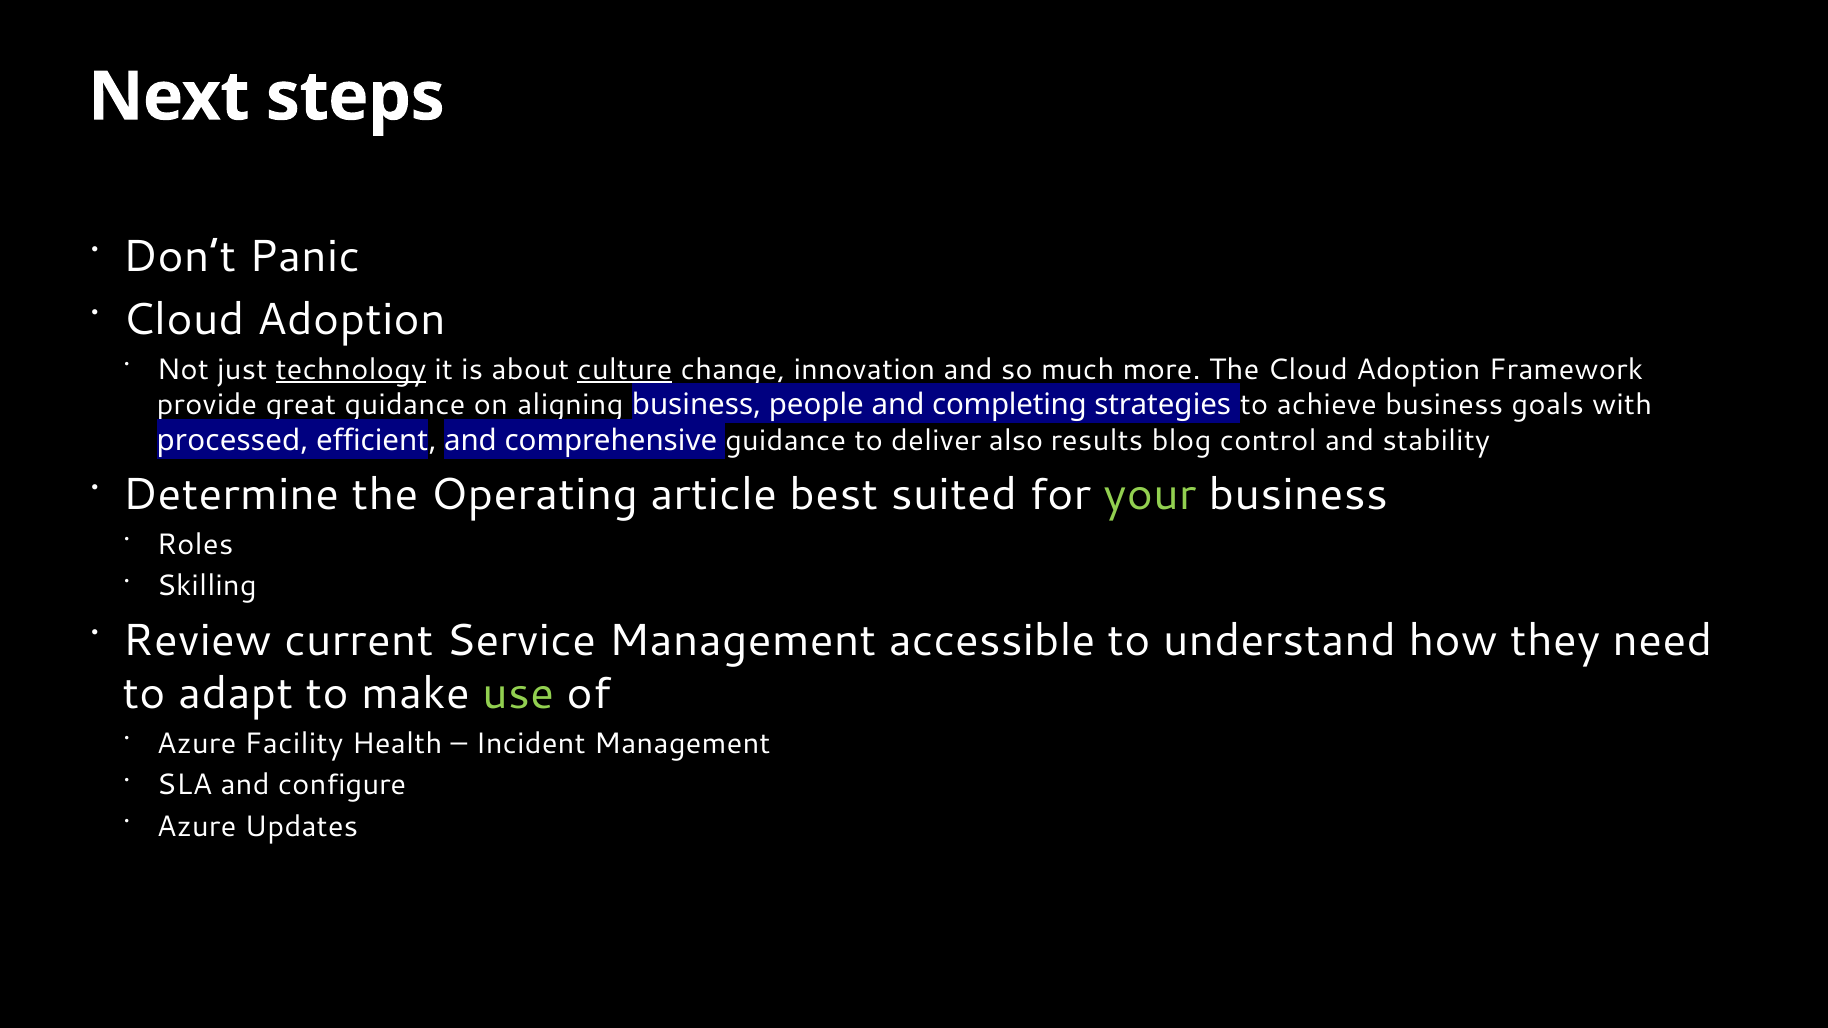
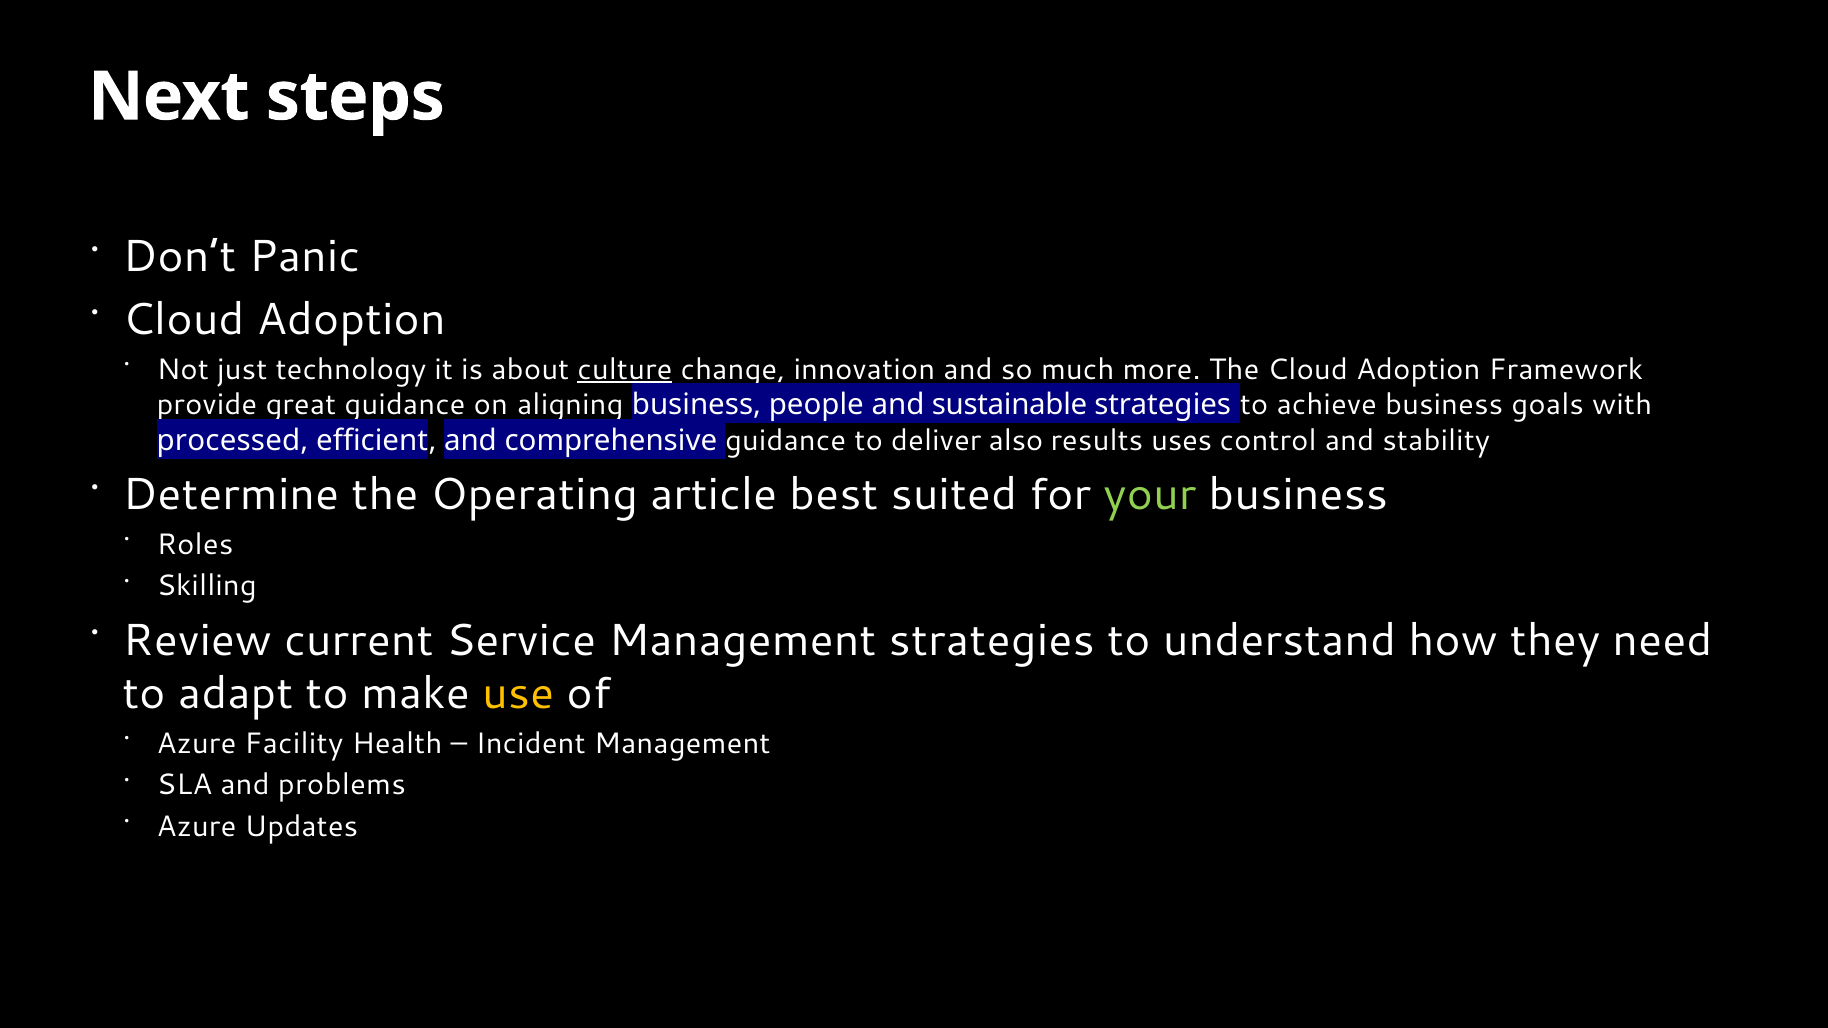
technology underline: present -> none (351, 369)
completing: completing -> sustainable (1010, 405)
blog: blog -> uses (1182, 440)
Management accessible: accessible -> strategies (992, 640)
use colour: light green -> yellow (518, 694)
configure: configure -> problems (342, 785)
